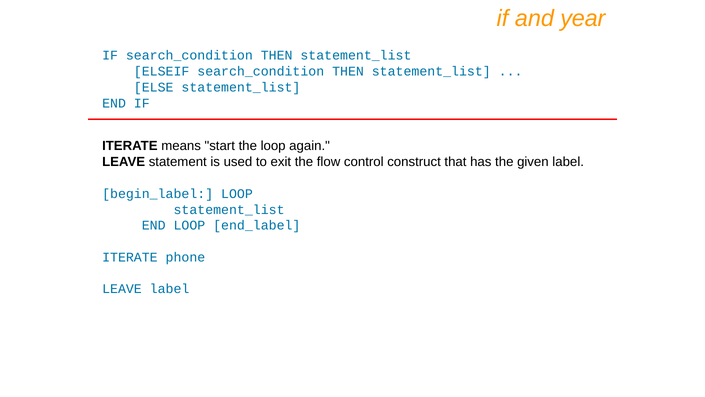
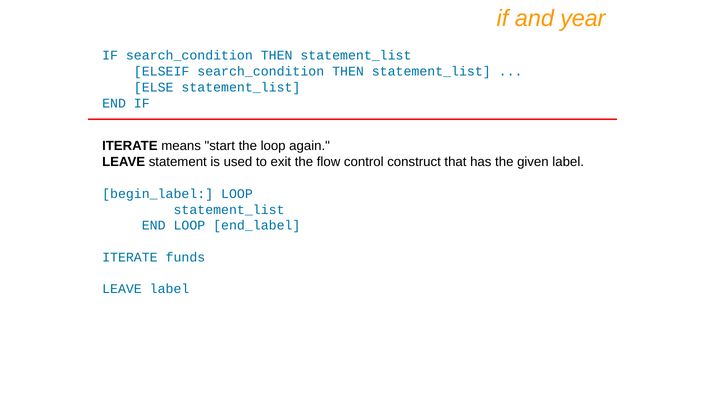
phone: phone -> funds (185, 257)
